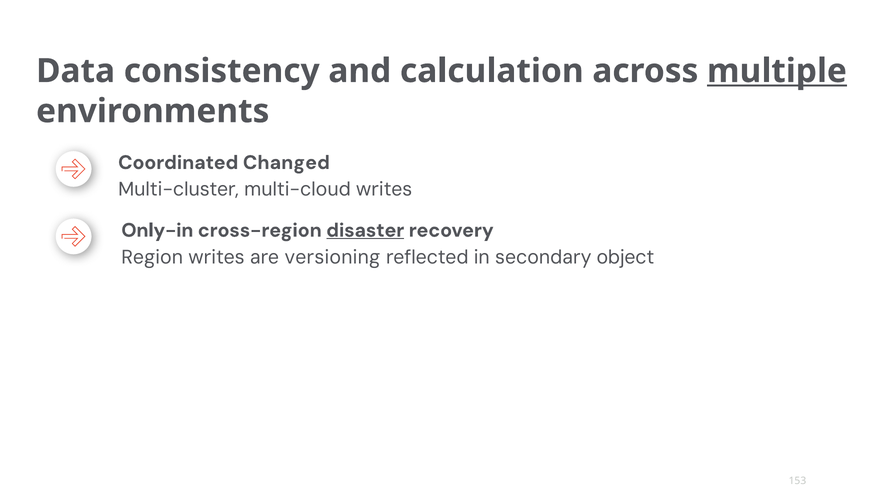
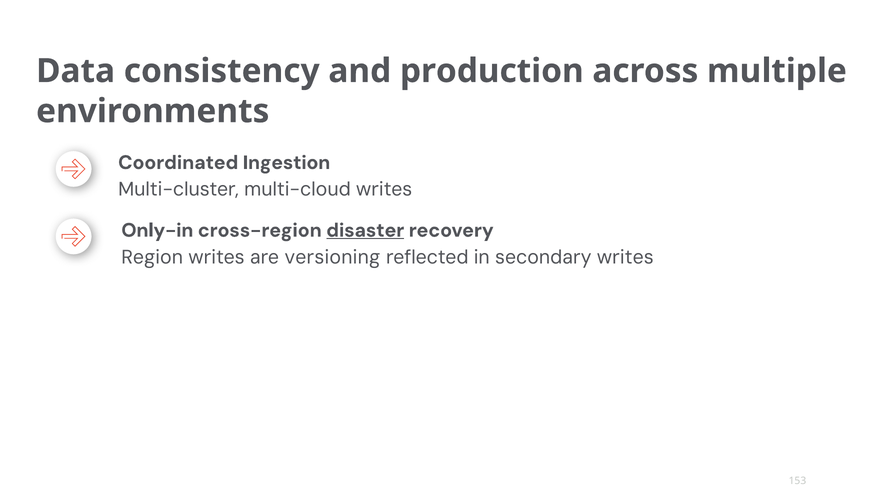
calculation: calculation -> production (492, 71)
multiple underline: present -> none (777, 71)
Changed: Changed -> Ingestion (287, 162)
secondary object: object -> writes (625, 257)
